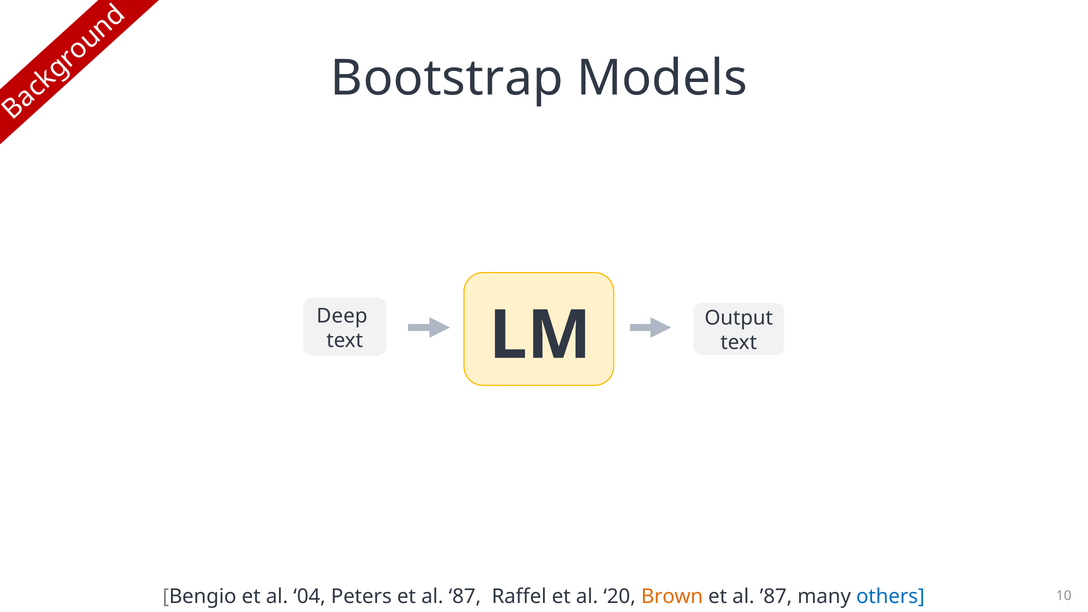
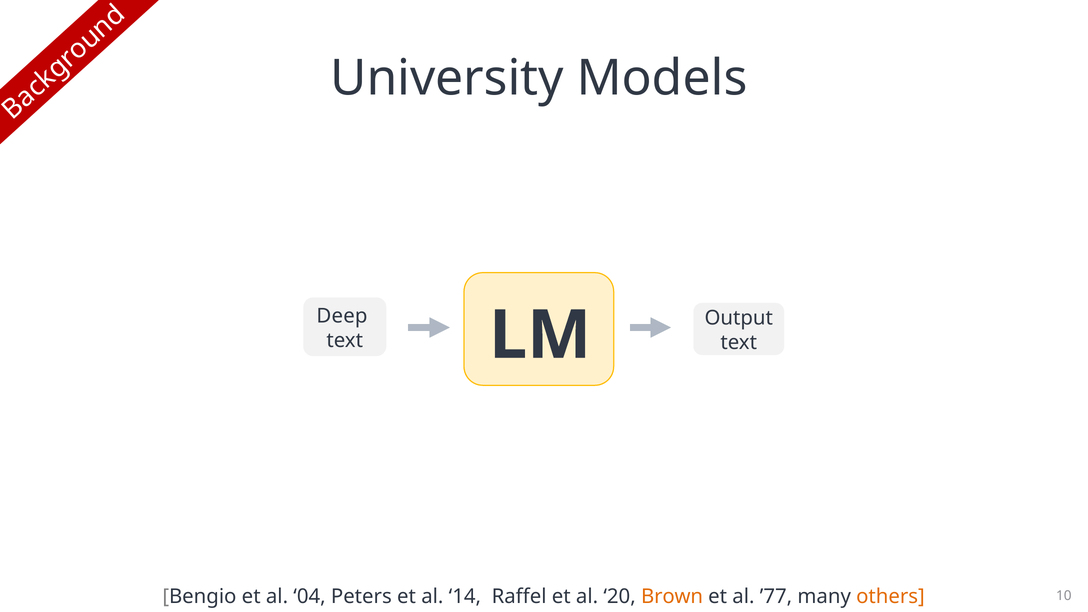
Bootstrap: Bootstrap -> University (447, 78)
87: 87 -> 14 (465, 597)
’87: ’87 -> ’77 (776, 597)
others colour: blue -> orange (890, 597)
